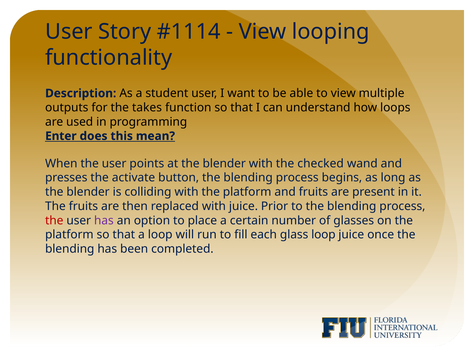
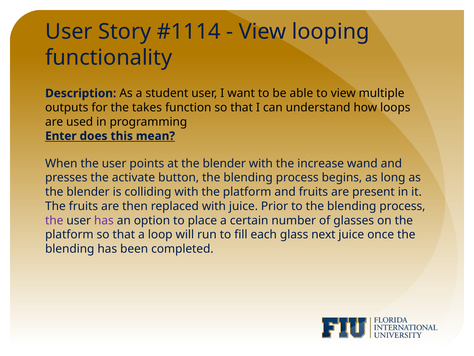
checked: checked -> increase (321, 163)
the colour: red -> purple (54, 220)
glass loop: loop -> next (323, 234)
